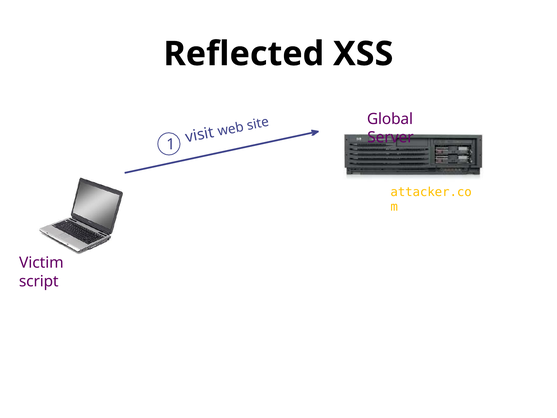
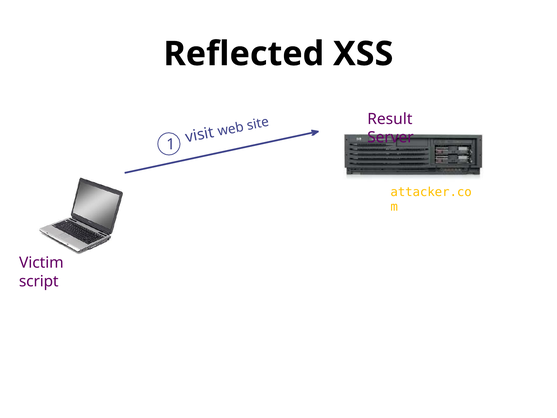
Global: Global -> Result (390, 119)
